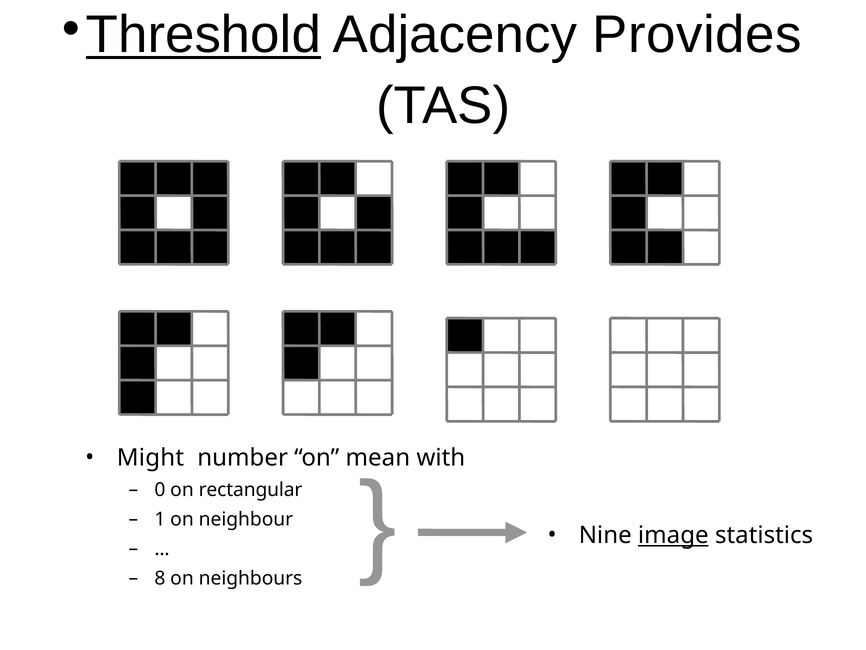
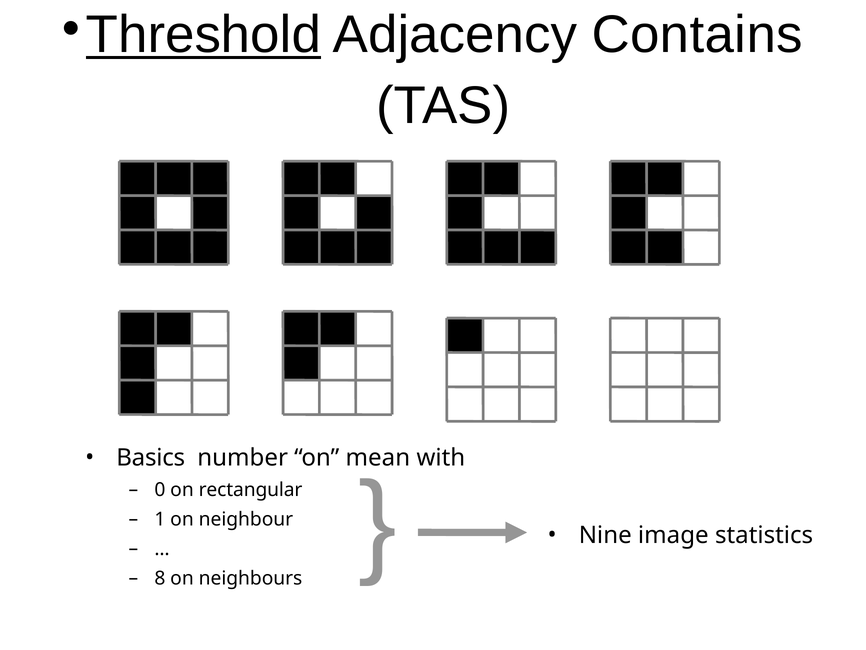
Provides: Provides -> Contains (697, 35)
Might: Might -> Basics (151, 457)
image underline: present -> none (673, 535)
